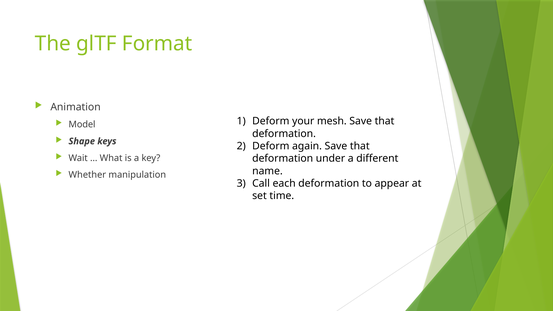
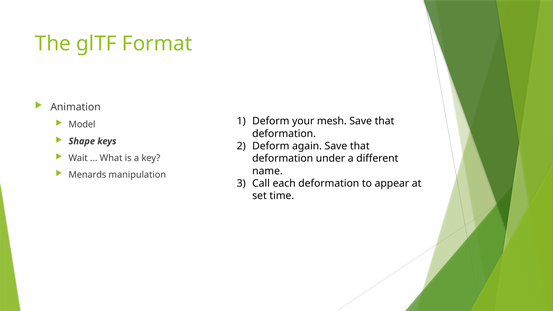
Whether: Whether -> Menards (87, 175)
